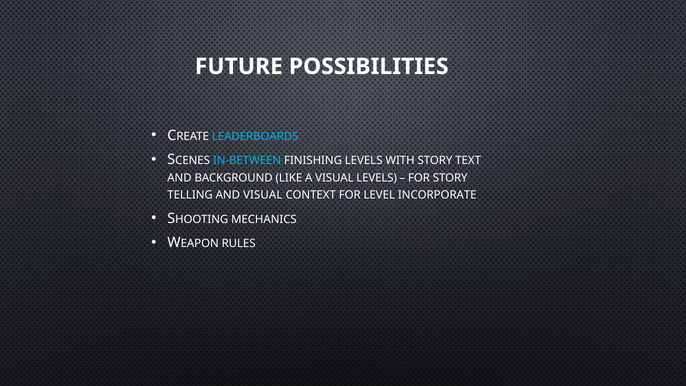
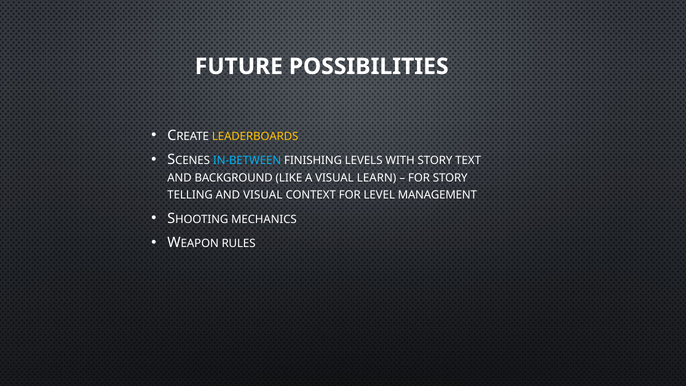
LEADERBOARDS colour: light blue -> yellow (255, 136)
VISUAL LEVELS: LEVELS -> LEARN (377, 178)
INCORPORATE: INCORPORATE -> MANAGEMENT (437, 195)
